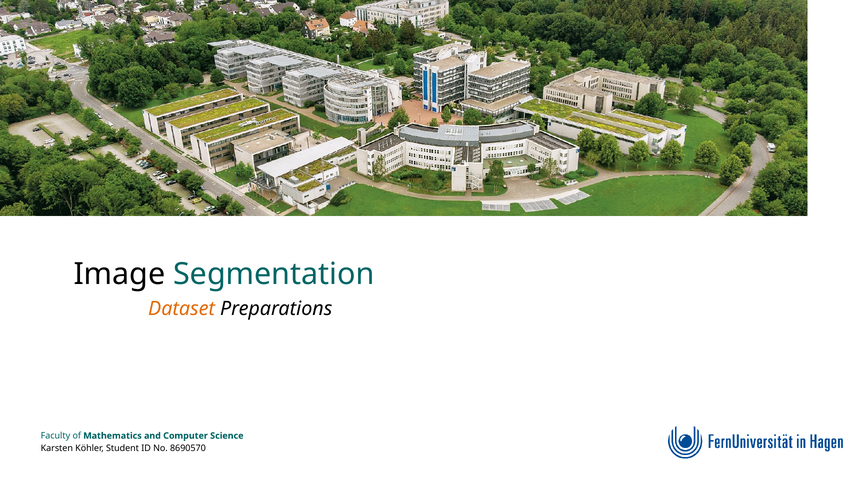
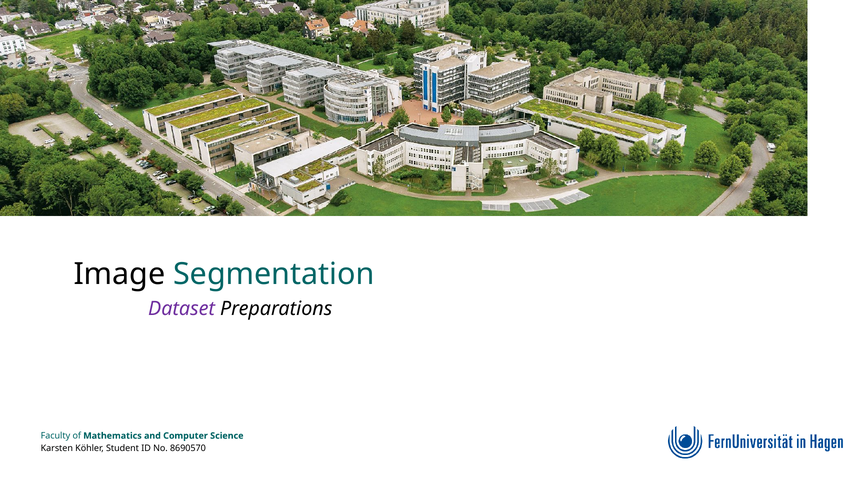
Dataset colour: orange -> purple (182, 308)
